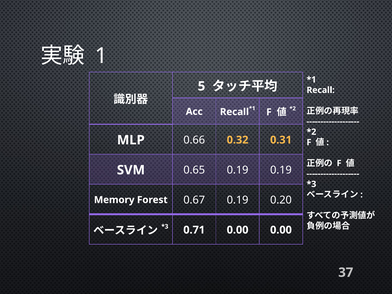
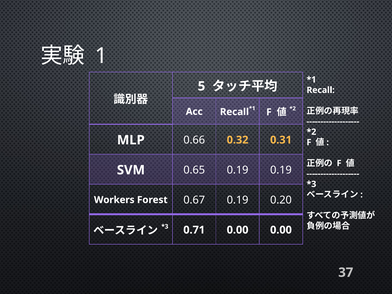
Memory: Memory -> Workers (114, 200)
